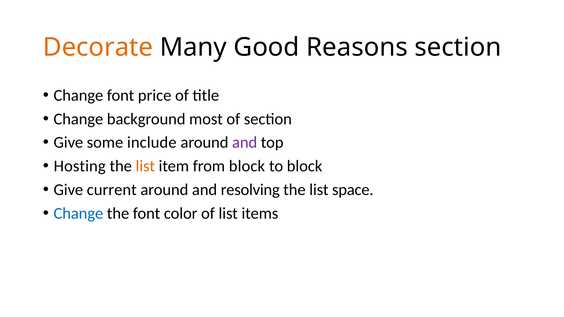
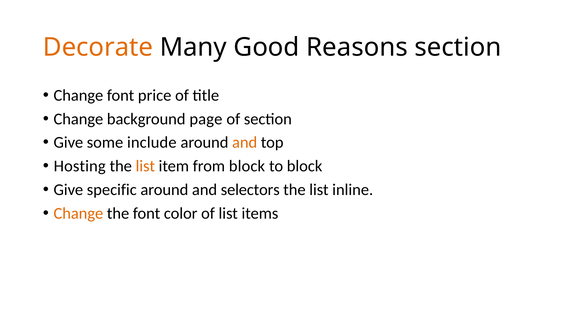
most: most -> page (206, 119)
and colour: purple -> orange (245, 143)
current: current -> specific (112, 190)
resolving: resolving -> selectors (250, 190)
space: space -> inline (353, 190)
Change colour: blue -> orange (78, 214)
